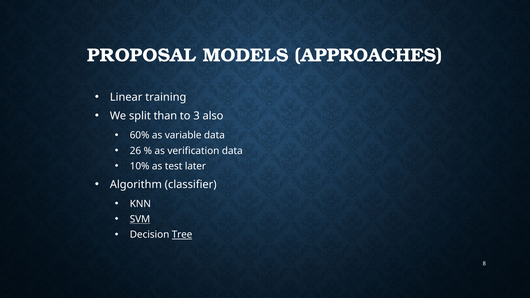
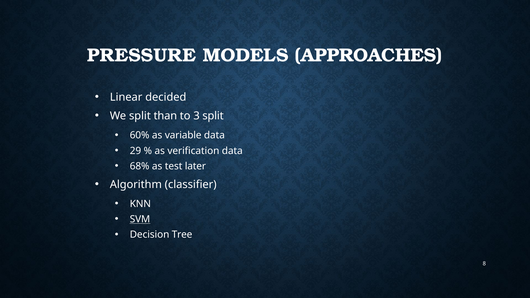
PROPOSAL: PROPOSAL -> PRESSURE (142, 55)
training: training -> decided (166, 97)
3 also: also -> split (213, 116)
26: 26 -> 29 (135, 151)
10%: 10% -> 68% (140, 166)
Tree underline: present -> none (182, 235)
